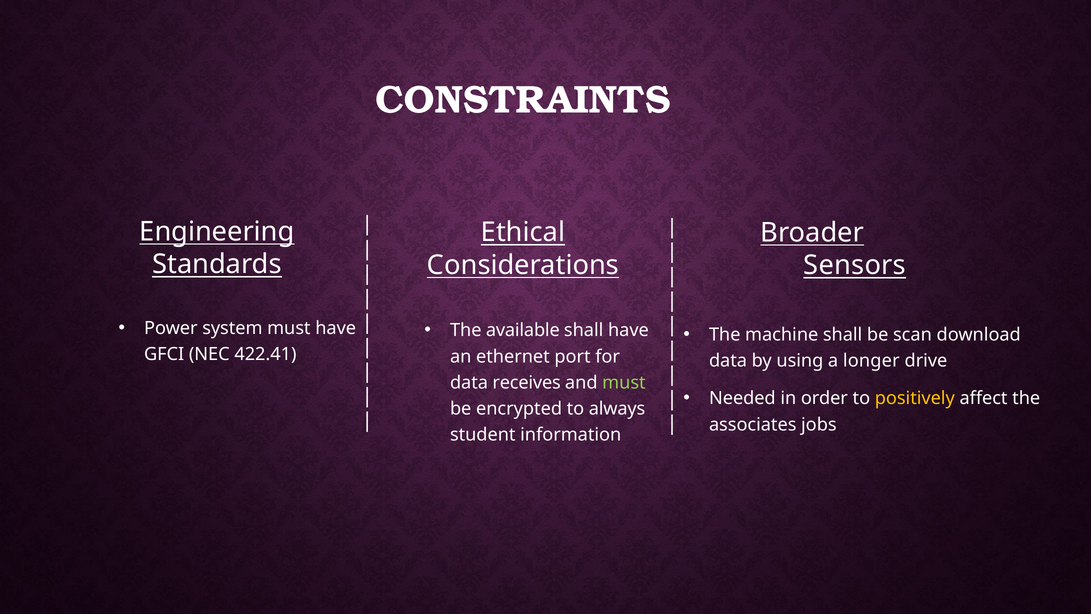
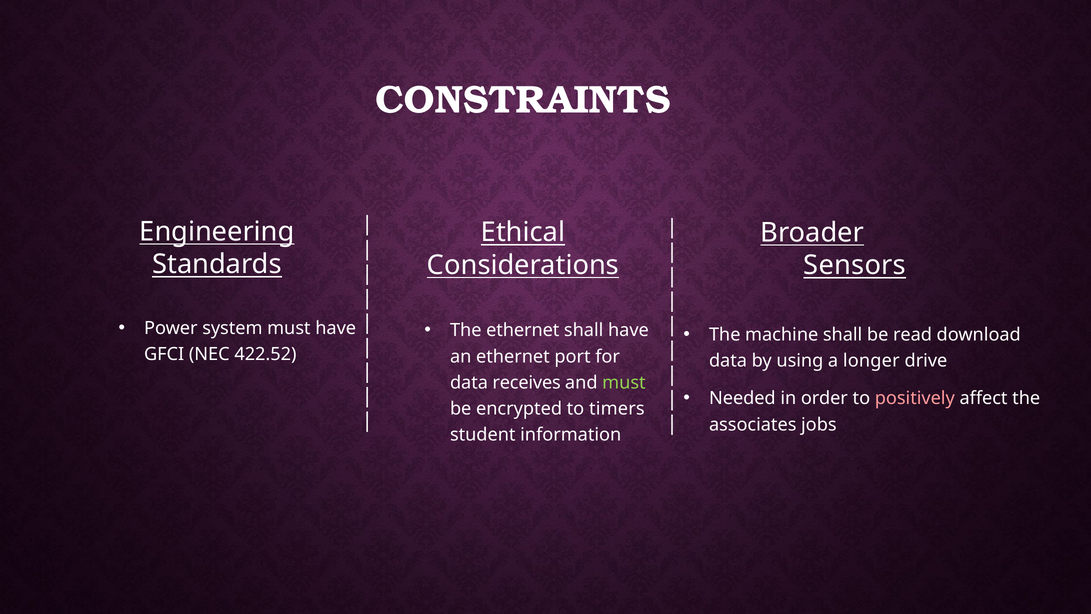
The available: available -> ethernet (523, 330)
scan: scan -> read (912, 335)
422.41: 422.41 -> 422.52 (265, 354)
positively colour: yellow -> pink (915, 398)
always: always -> timers (617, 409)
